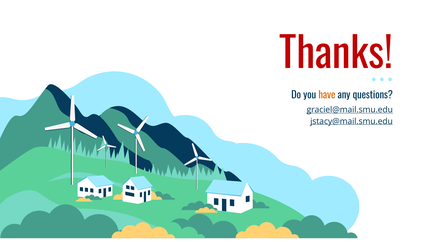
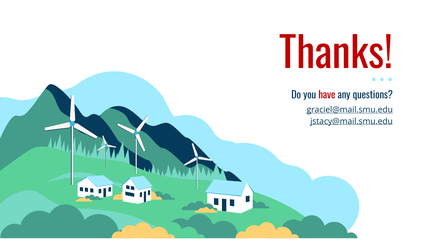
have colour: orange -> red (327, 95)
